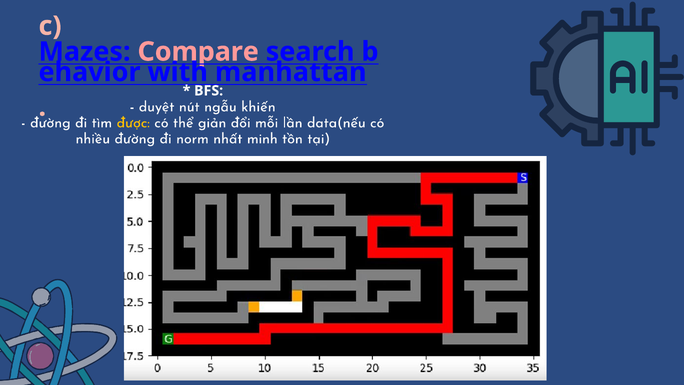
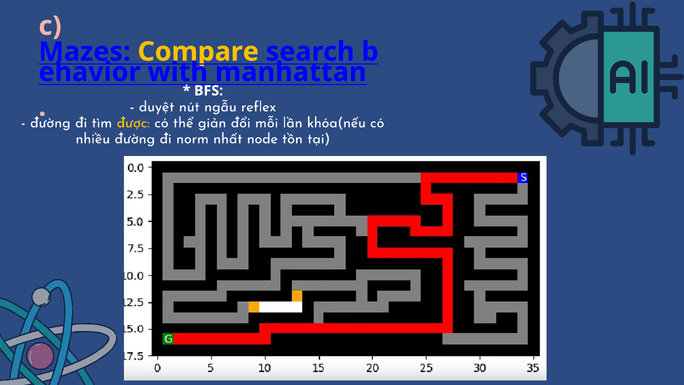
Compare colour: pink -> yellow (198, 52)
khiến: khiến -> reflex (259, 107)
data(nếu: data(nếu -> khóa(nếu (336, 123)
minh: minh -> node (262, 138)
